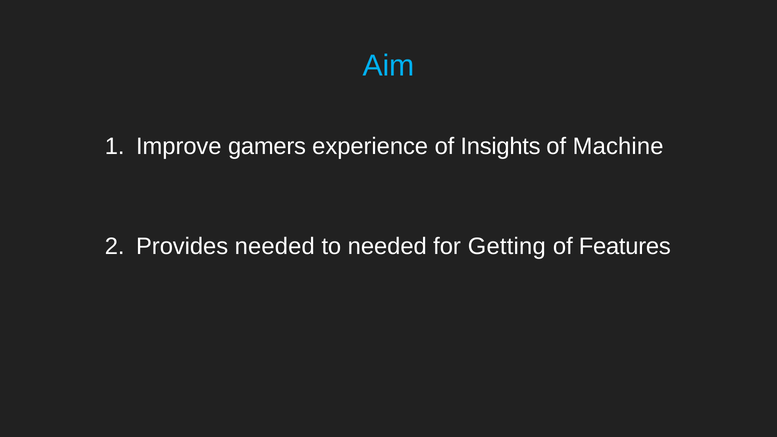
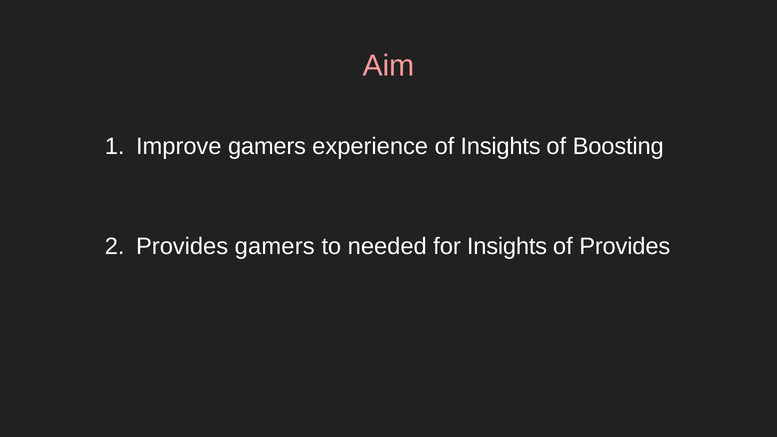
Aim colour: light blue -> pink (389, 66)
Machine: Machine -> Boosting (618, 147)
Provides needed: needed -> gamers (275, 247)
for Getting: Getting -> Insights (507, 247)
of Features: Features -> Provides (625, 247)
